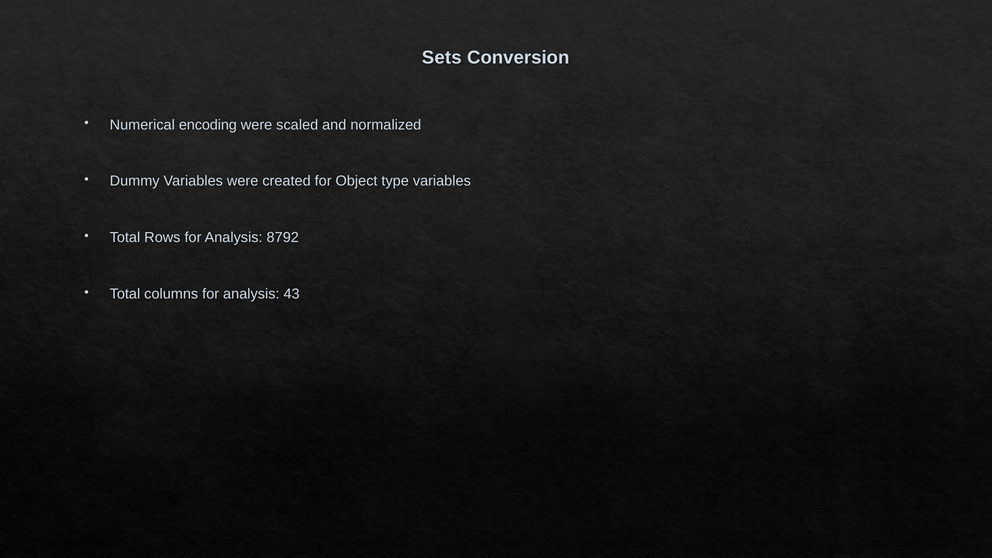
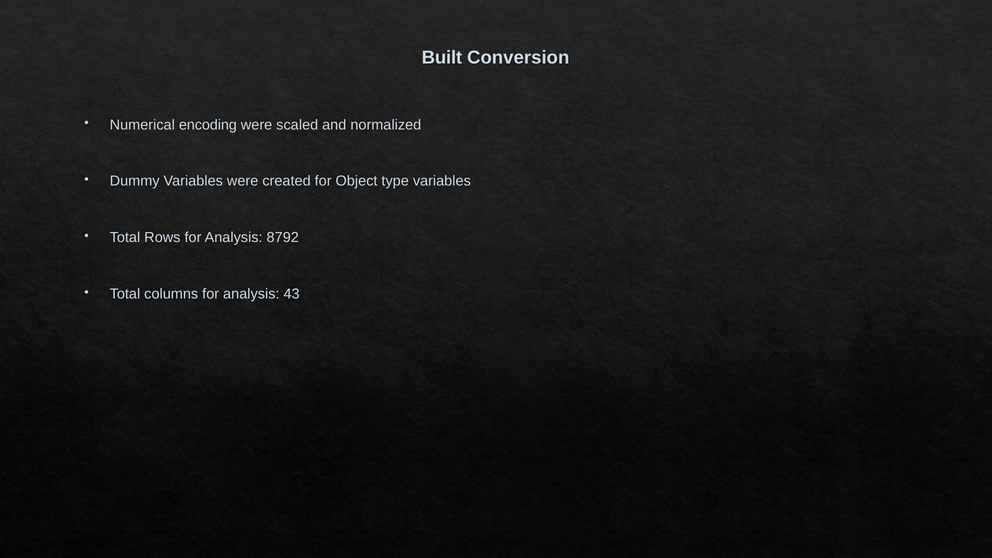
Sets: Sets -> Built (442, 58)
